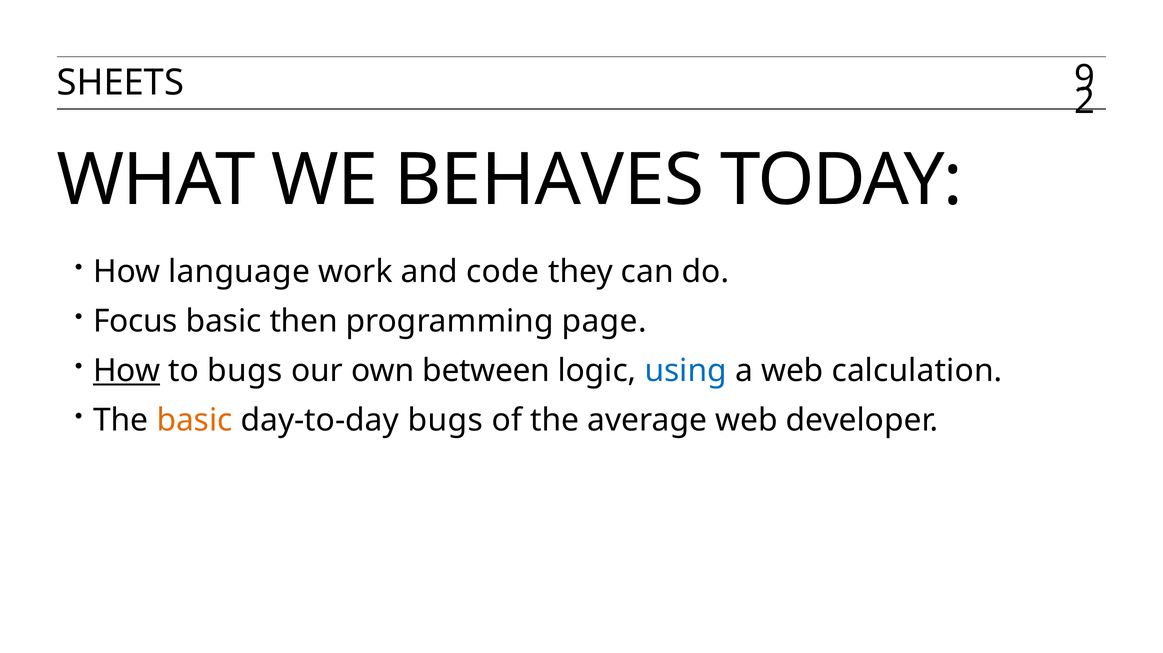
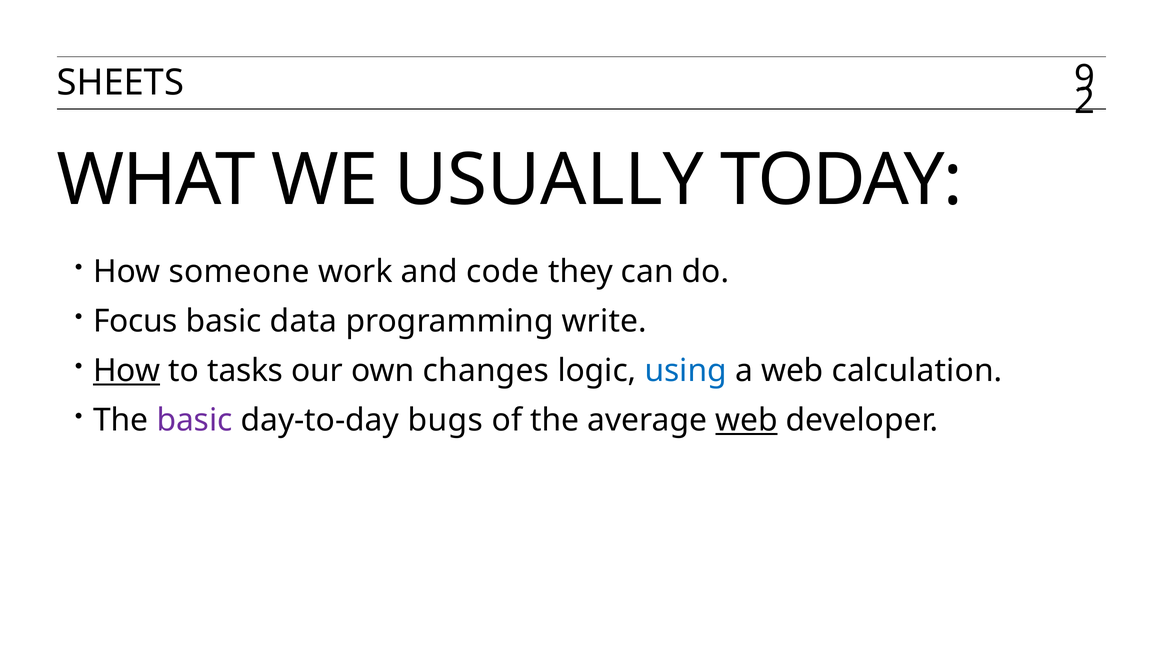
BEHAVES: BEHAVES -> USUALLY (549, 180)
language: language -> someone (239, 272)
then: then -> data (304, 321)
page: page -> write (604, 321)
to bugs: bugs -> tasks (245, 371)
between: between -> changes (486, 371)
basic colour: orange -> purple (195, 420)
web underline: none -> present (747, 420)
